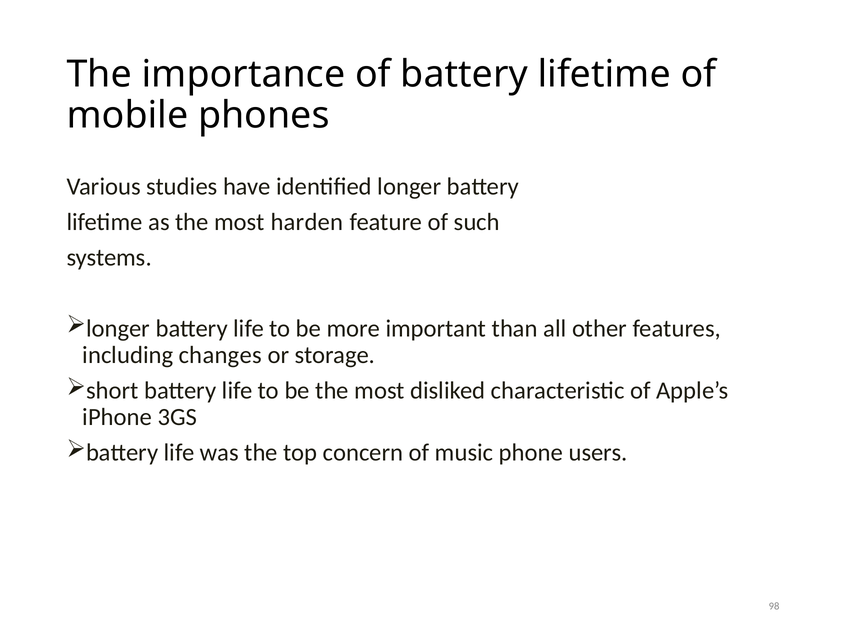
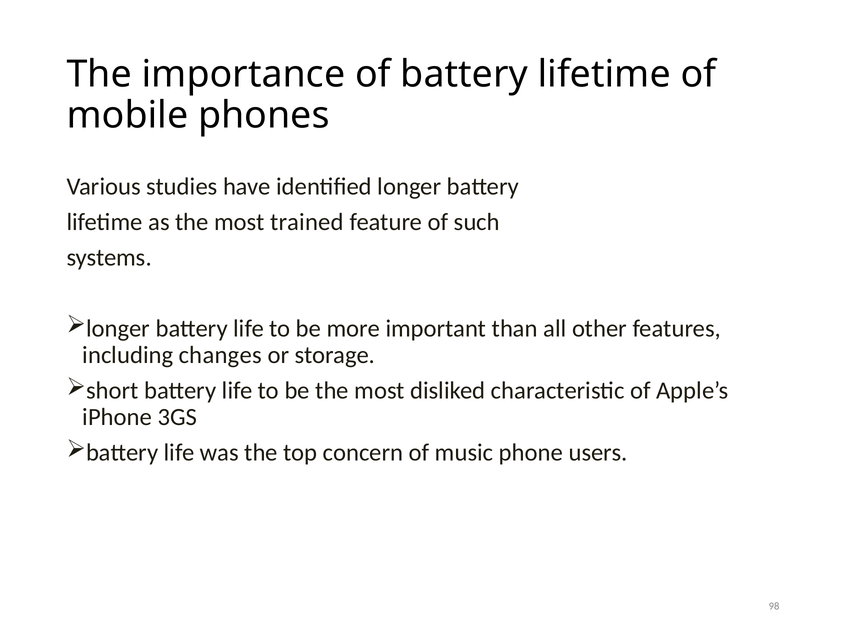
harden: harden -> trained (307, 222)
